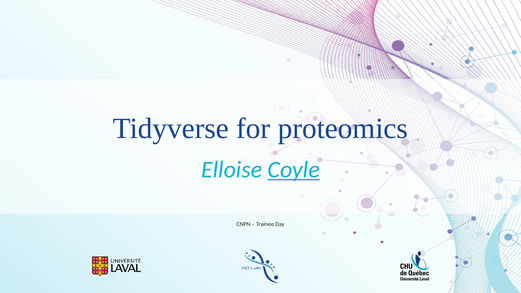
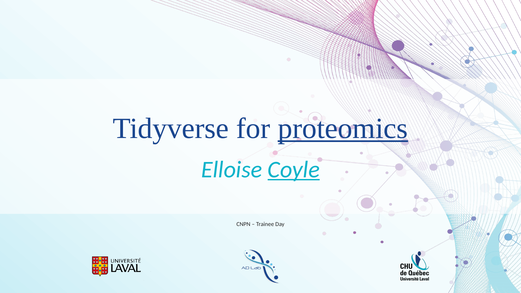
proteomics underline: none -> present (343, 129)
